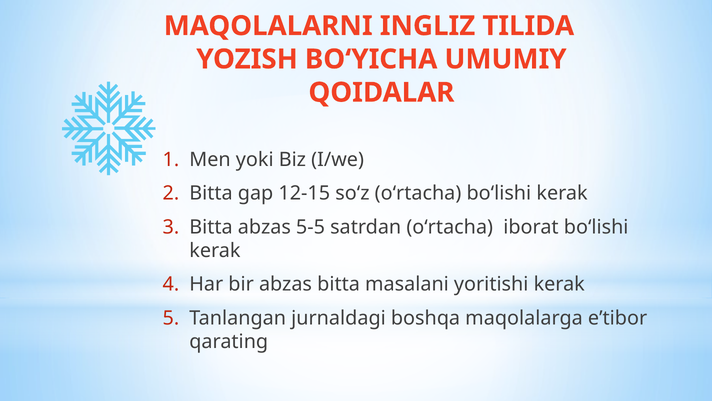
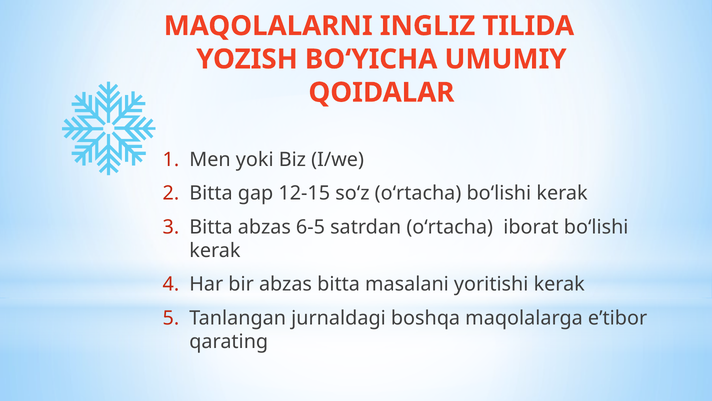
5-5: 5-5 -> 6-5 (310, 227)
